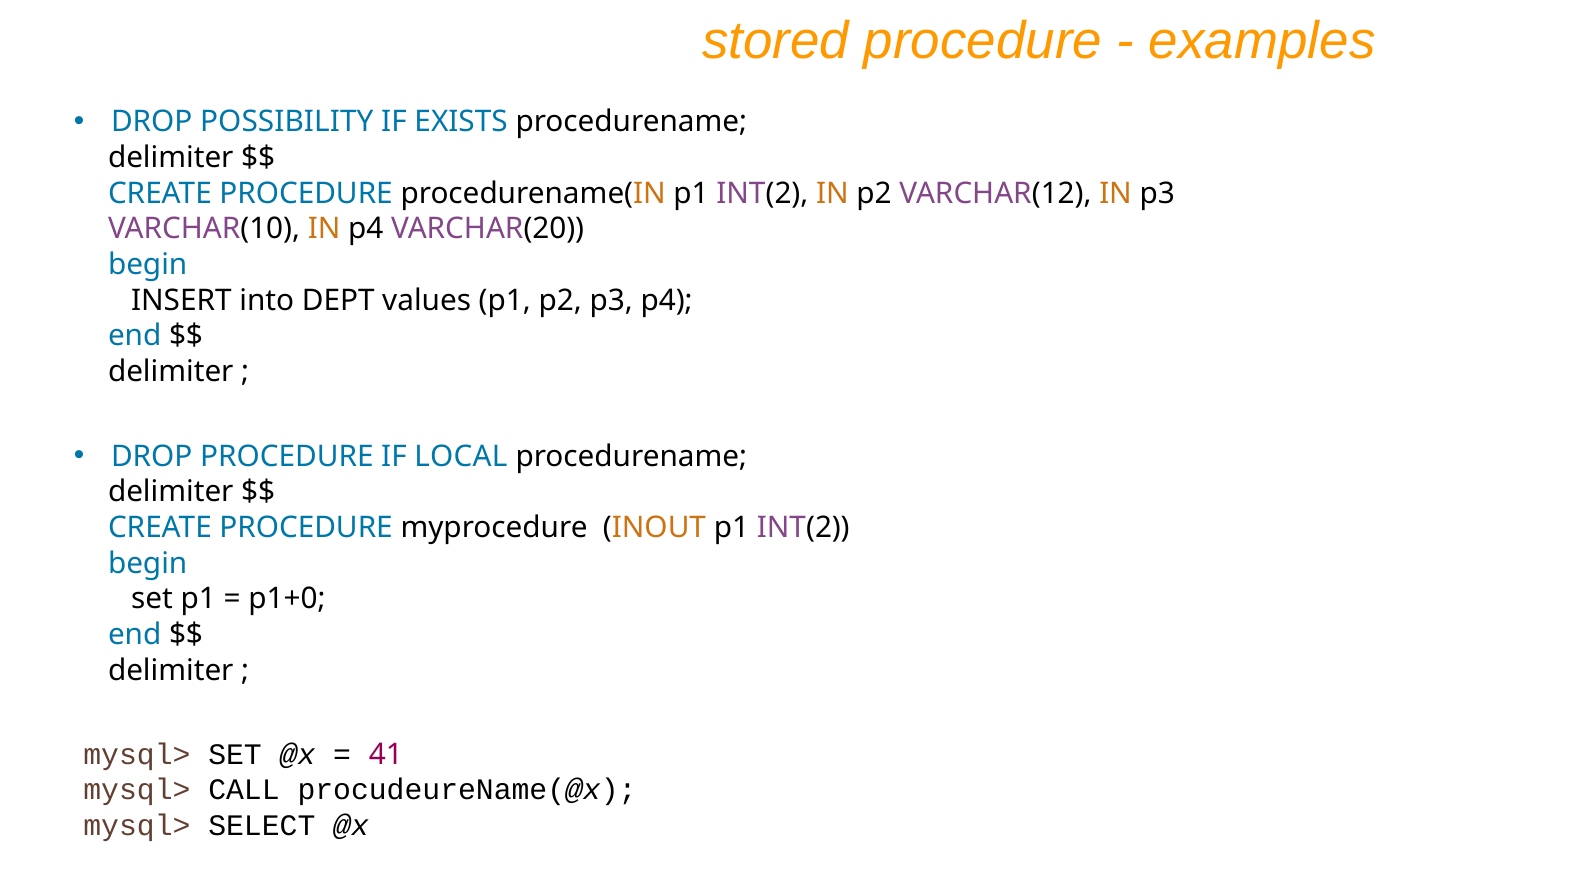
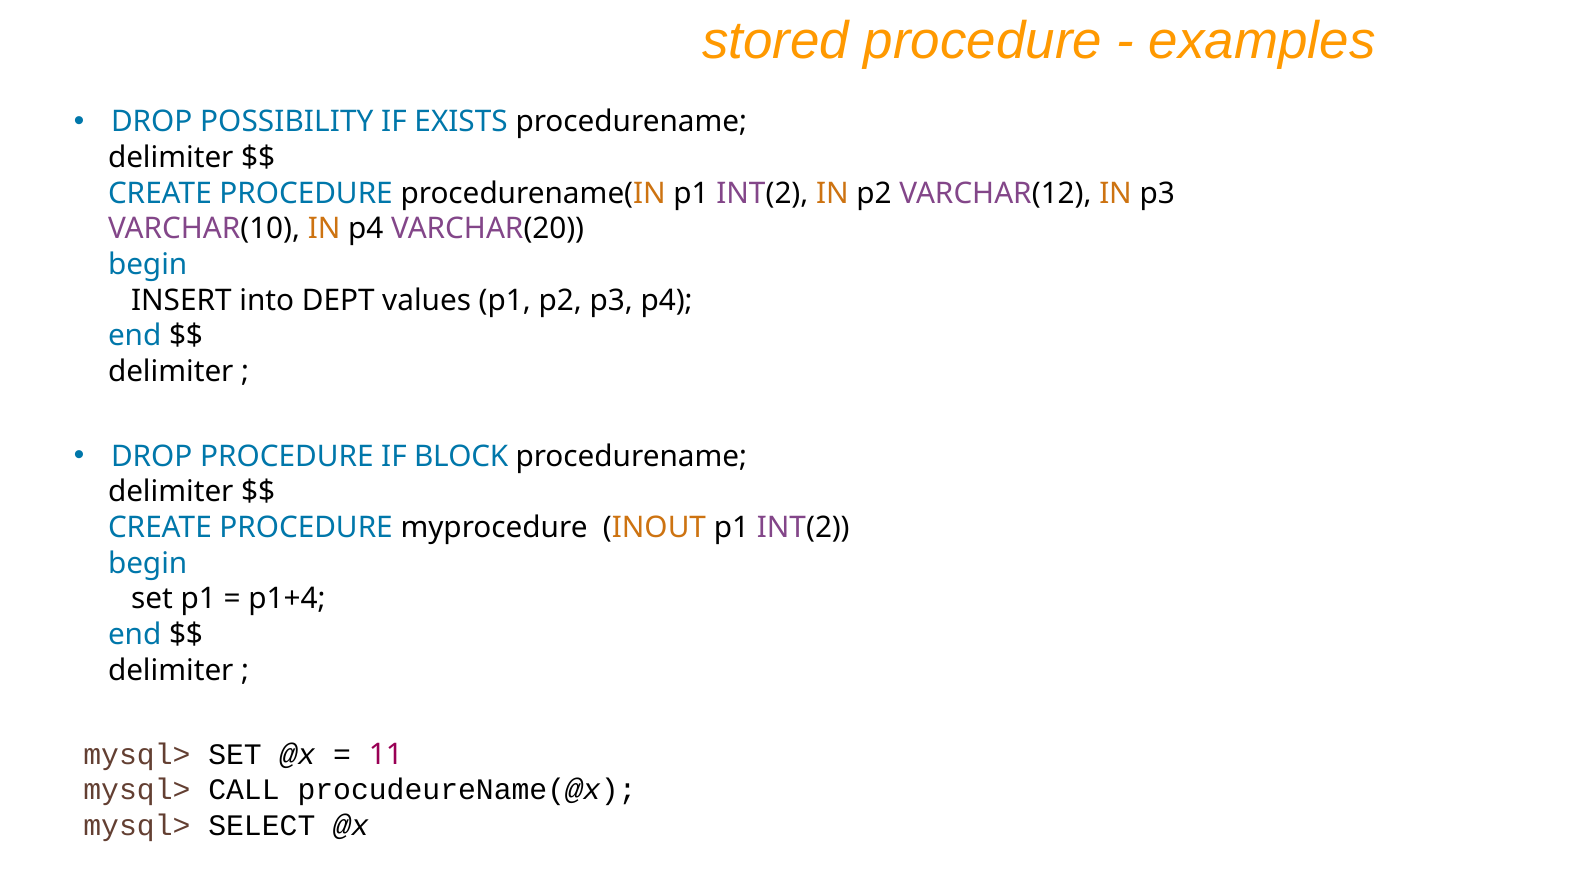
LOCAL: LOCAL -> BLOCK (461, 456)
p1+0: p1+0 -> p1+4 (287, 599)
41: 41 -> 11 (386, 754)
